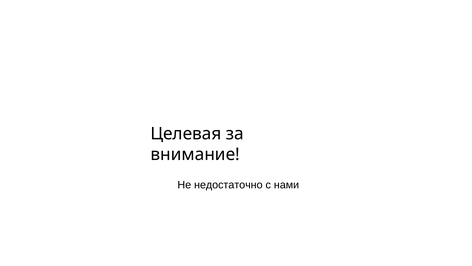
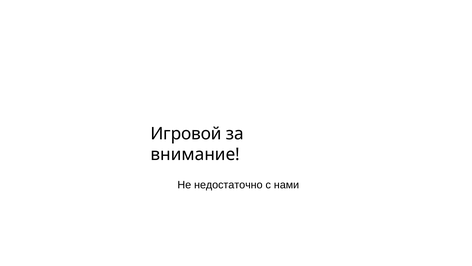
Целевая: Целевая -> Игровой (186, 133)
